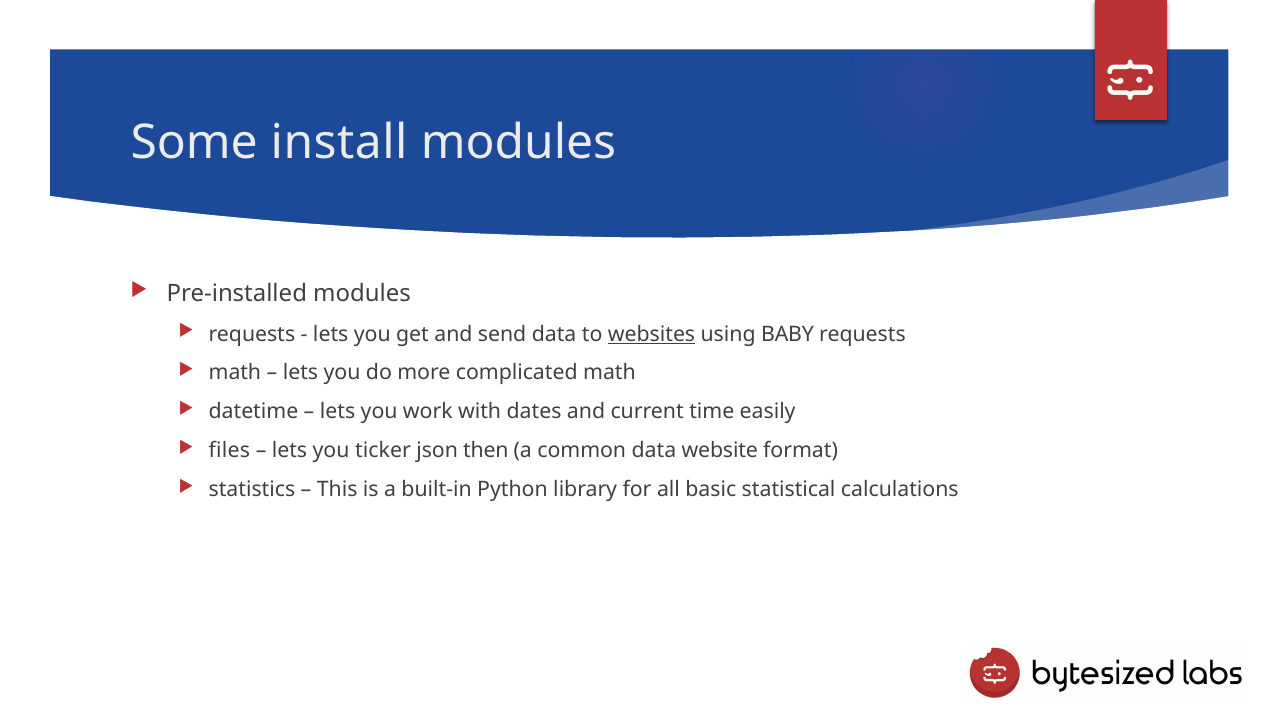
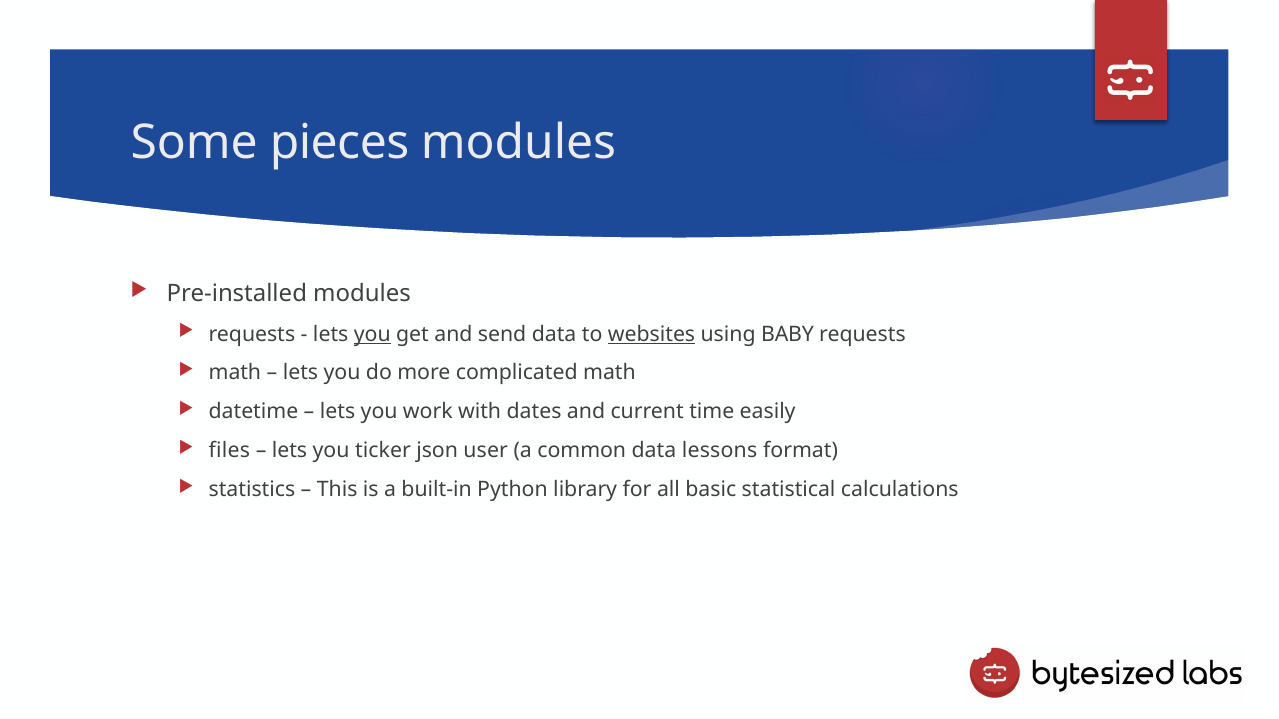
install: install -> pieces (340, 143)
you underline: none -> present (372, 334)
then: then -> user (486, 451)
website: website -> lessons (720, 451)
